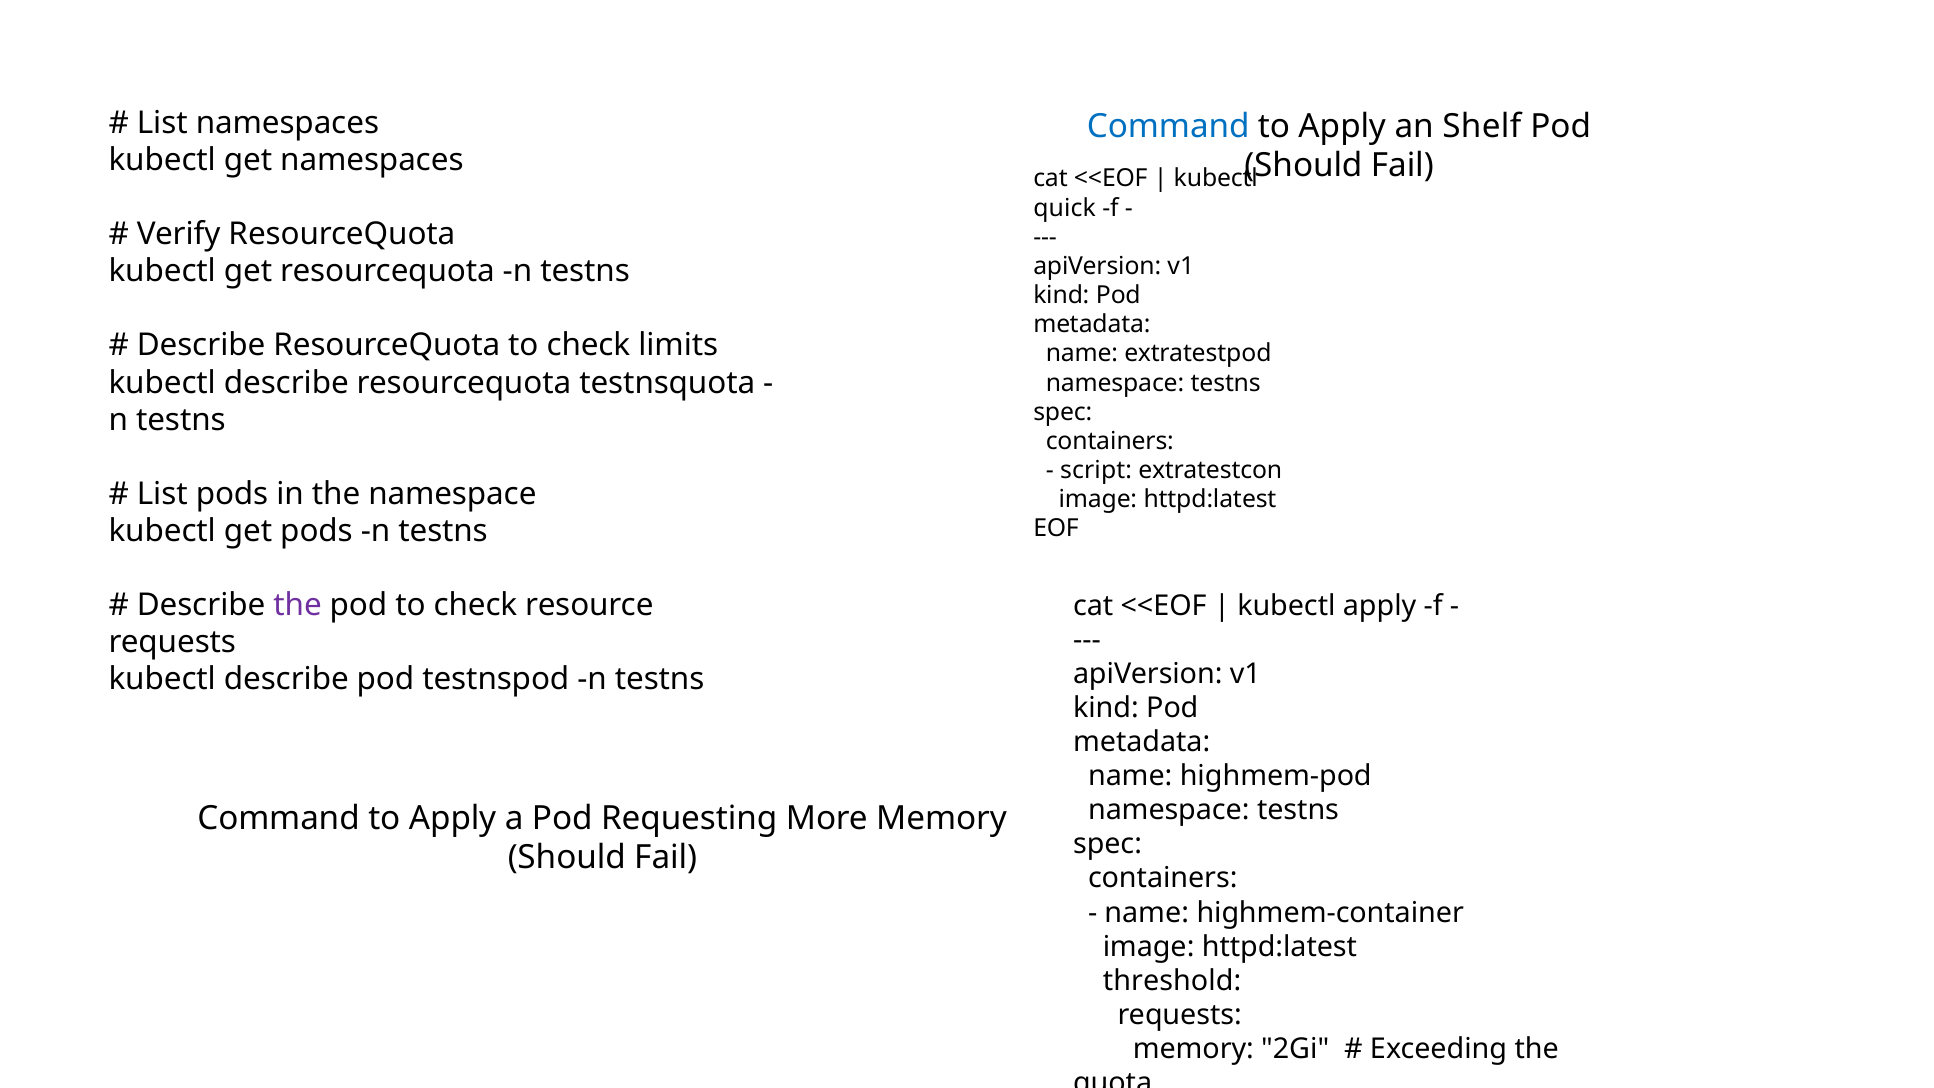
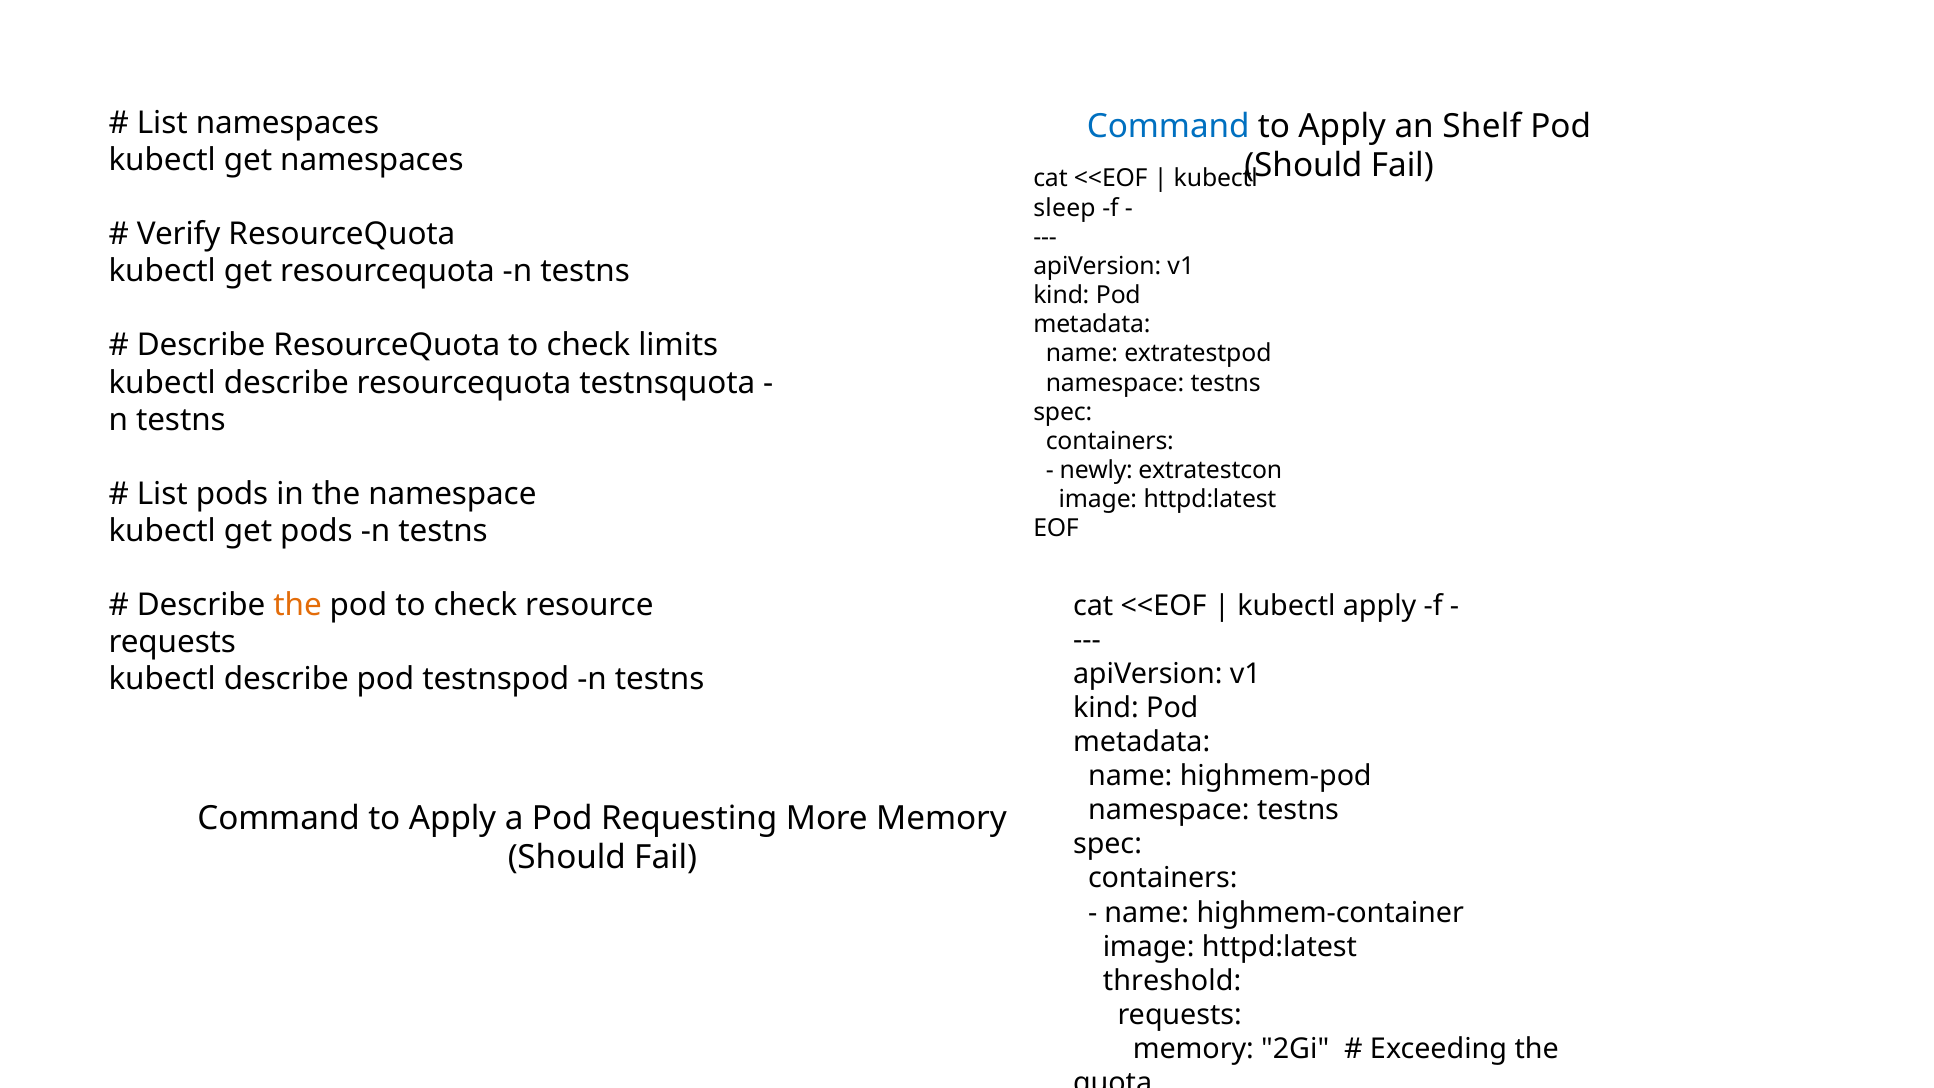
quick: quick -> sleep (1065, 208)
script: script -> newly (1096, 470)
the colour: purple -> orange (298, 605)
